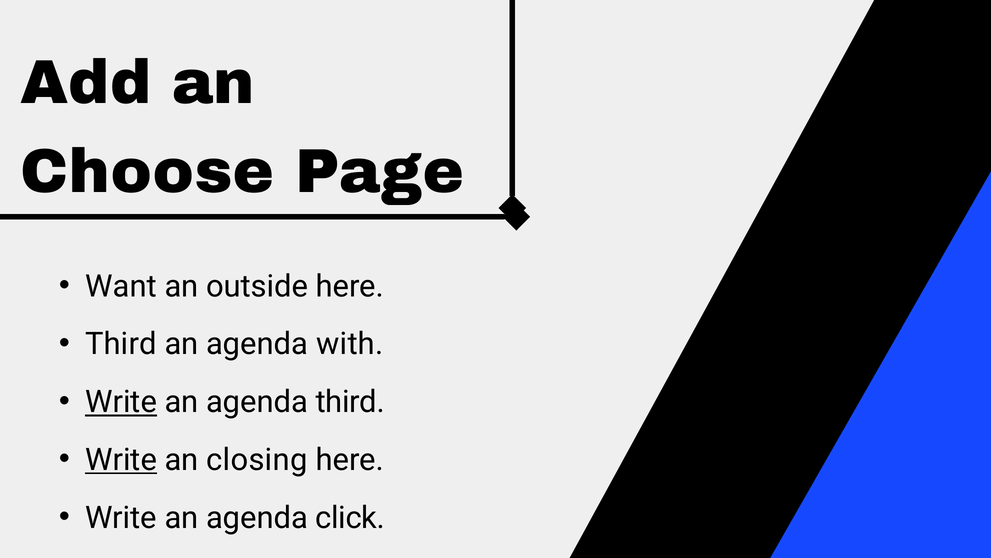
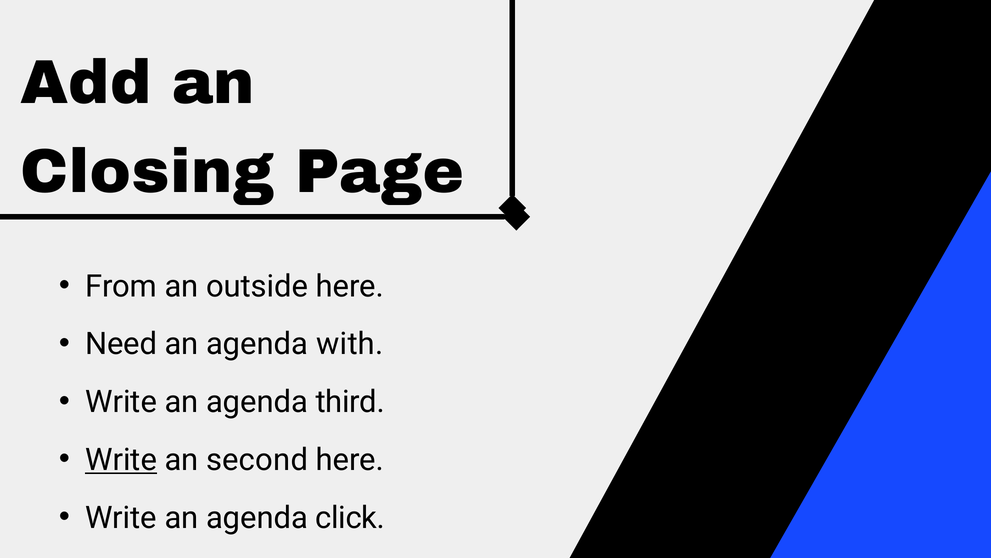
Choose: Choose -> Closing (147, 172)
Want: Want -> From (121, 286)
Third: Third -> Need (121, 344)
Write underline: present -> none (121, 402)
closing: closing -> second (257, 459)
